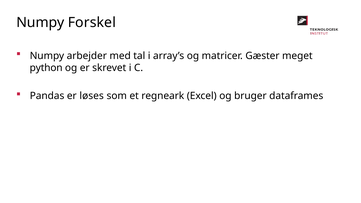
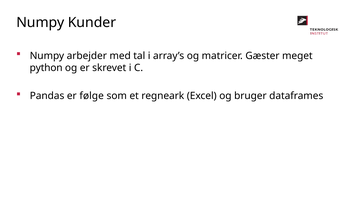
Forskel: Forskel -> Kunder (92, 22)
løses: løses -> følge (92, 96)
